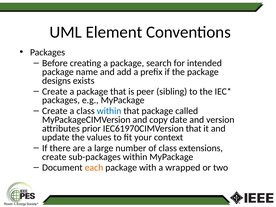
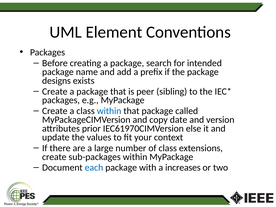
IEC61970CIMVersion that: that -> else (194, 129)
each colour: orange -> blue (94, 168)
wrapped: wrapped -> increases (183, 168)
